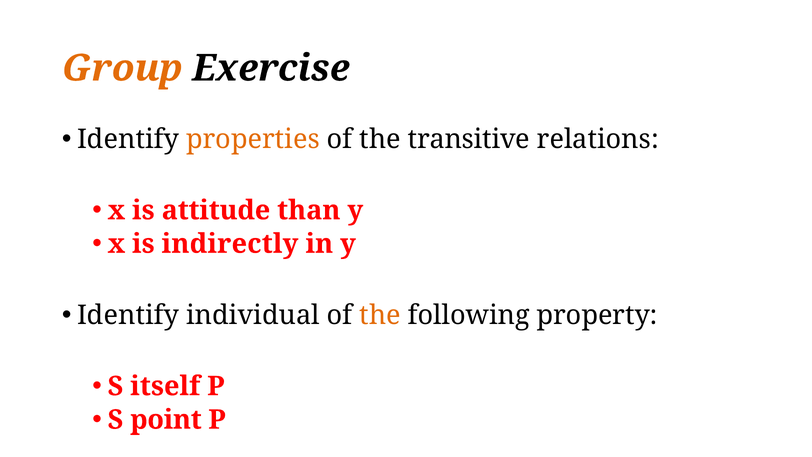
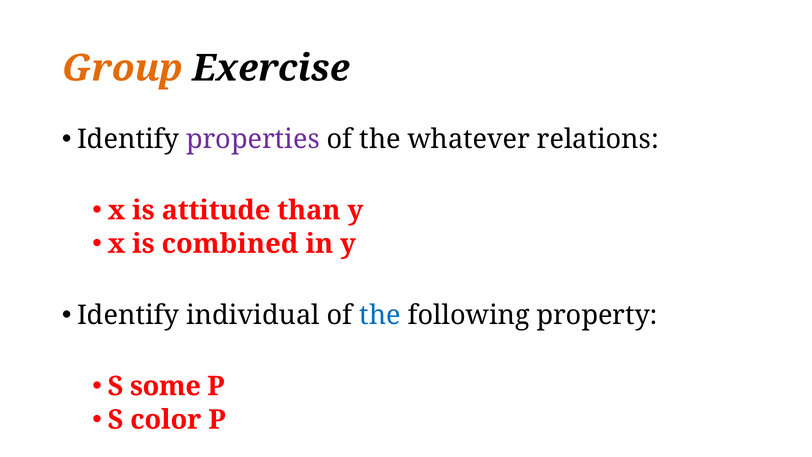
properties colour: orange -> purple (253, 139)
transitive: transitive -> whatever (469, 139)
indirectly: indirectly -> combined (230, 244)
the colour: orange -> blue (380, 315)
itself: itself -> some (165, 386)
point: point -> color (166, 420)
